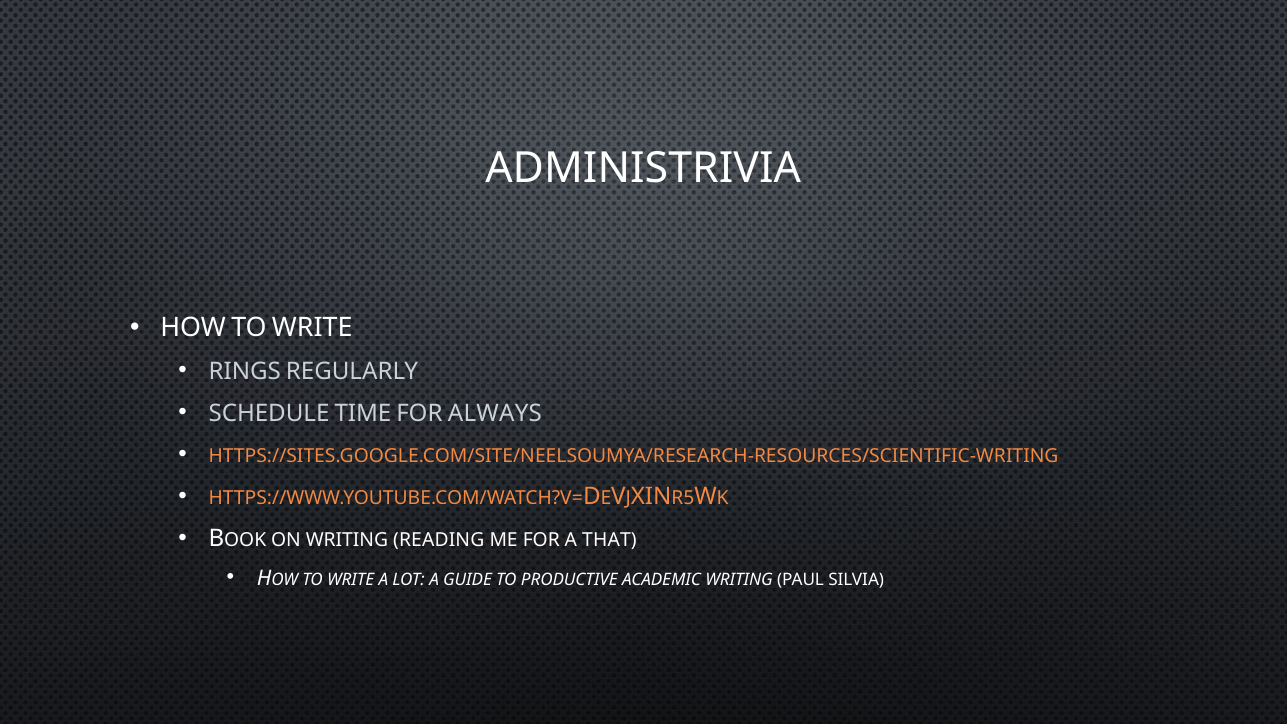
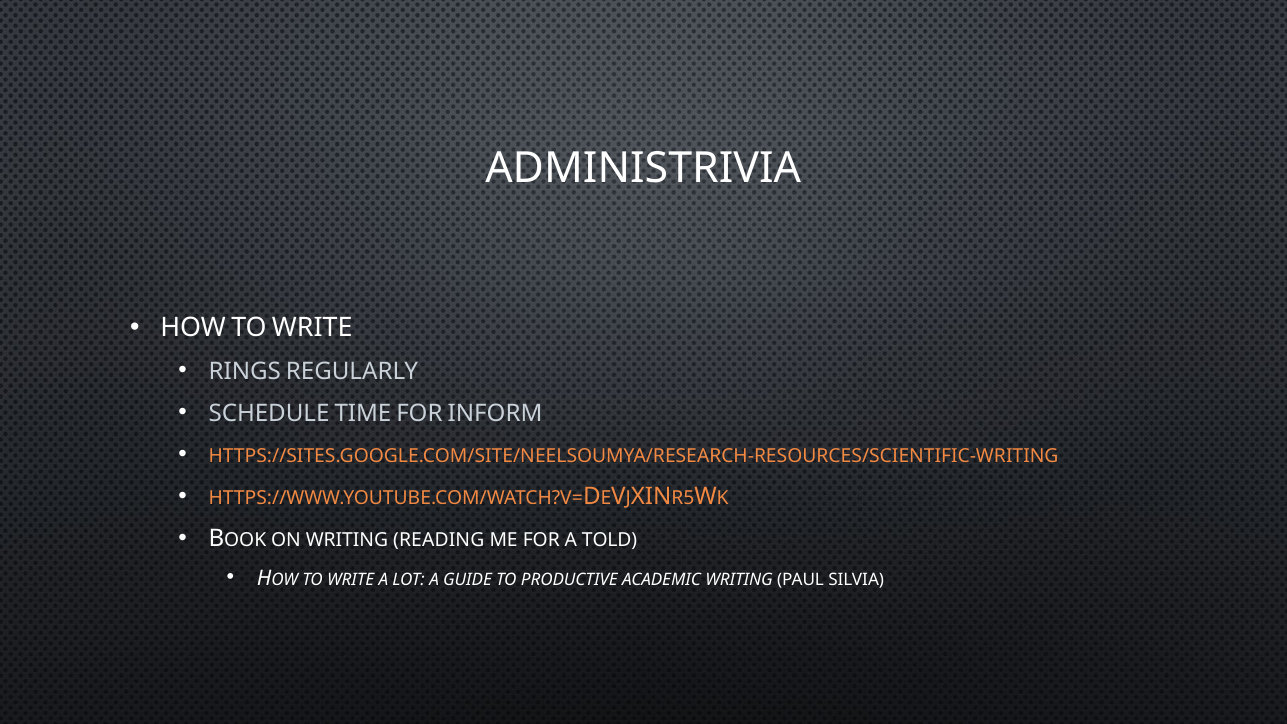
ALWAYS: ALWAYS -> INFORM (495, 413)
THAT: THAT -> TOLD (610, 540)
